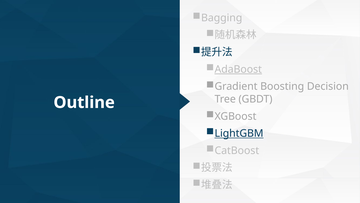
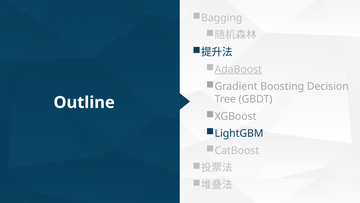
LightGBM underline: present -> none (239, 133)
